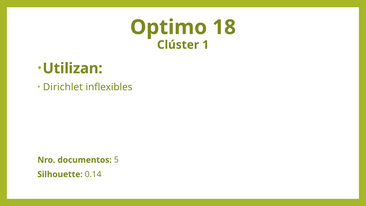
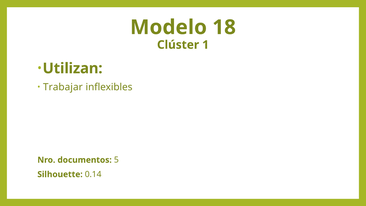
Optimo: Optimo -> Modelo (168, 27)
Dirichlet: Dirichlet -> Trabajar (63, 87)
